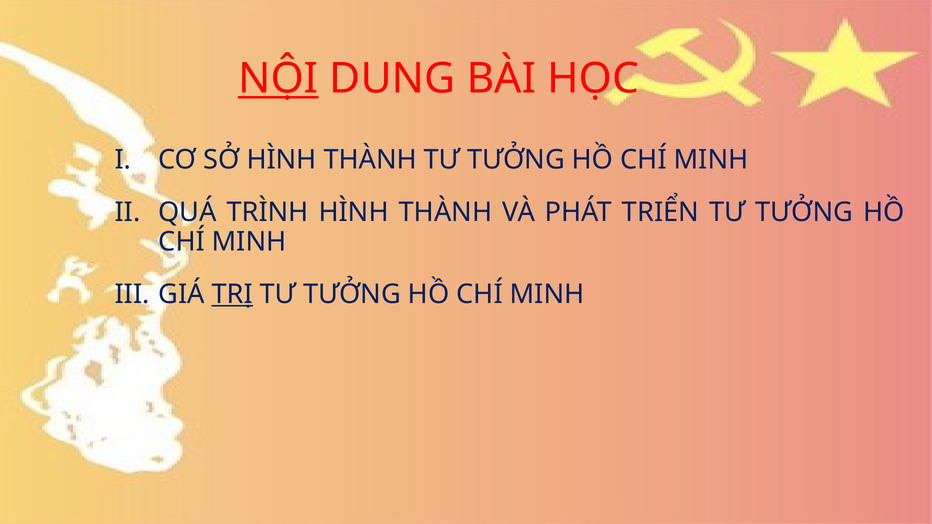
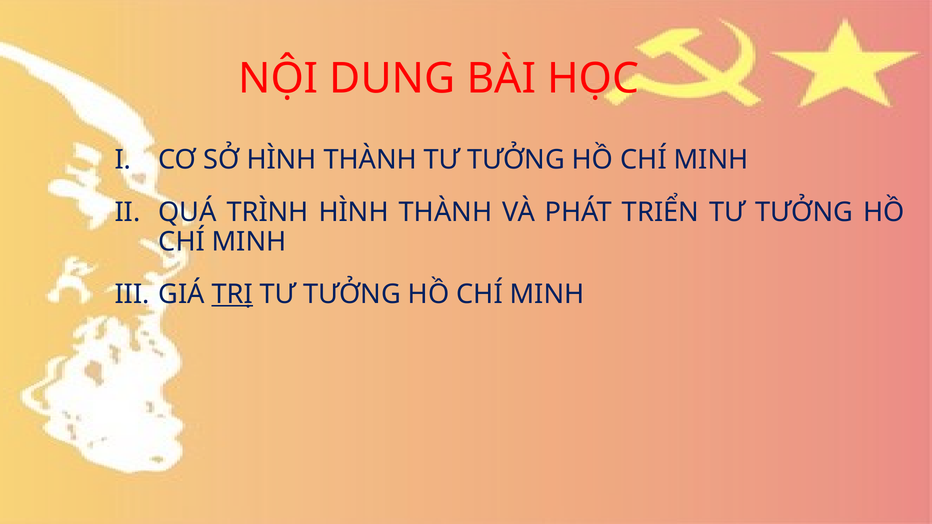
NỘI underline: present -> none (278, 79)
